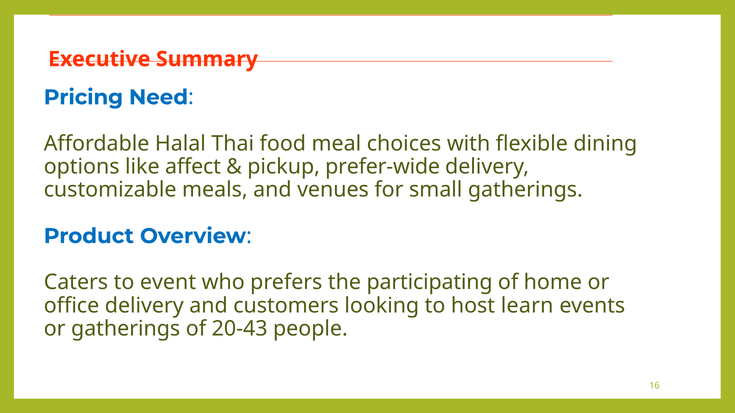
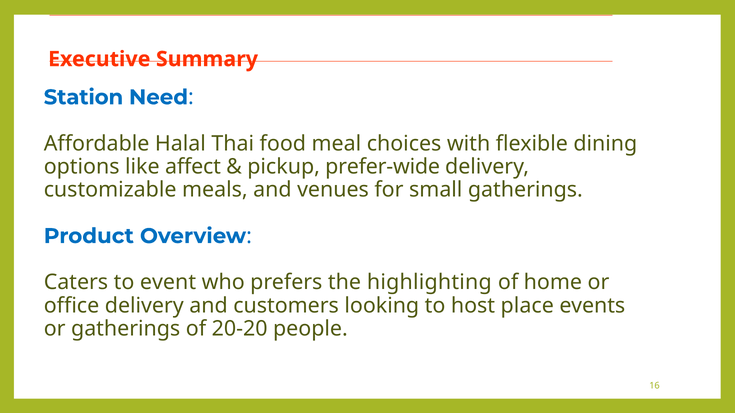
Pricing: Pricing -> Station (83, 97)
participating: participating -> highlighting (429, 283)
learn: learn -> place (527, 306)
20-43: 20-43 -> 20-20 (240, 329)
